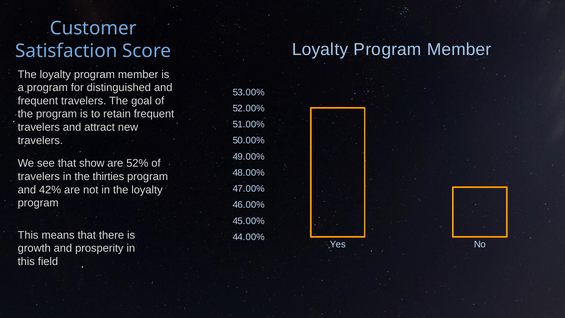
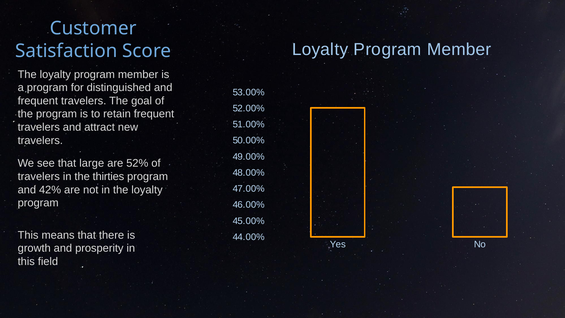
show: show -> large (92, 163)
